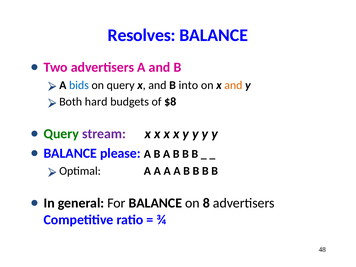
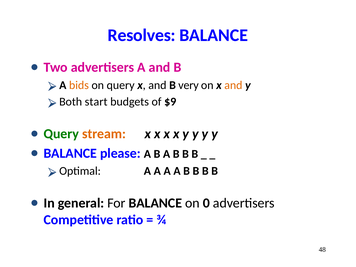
bids colour: blue -> orange (79, 85)
into: into -> very (188, 85)
hard: hard -> start (96, 102)
$8: $8 -> $9 (170, 102)
stream colour: purple -> orange (104, 134)
8: 8 -> 0 (206, 203)
